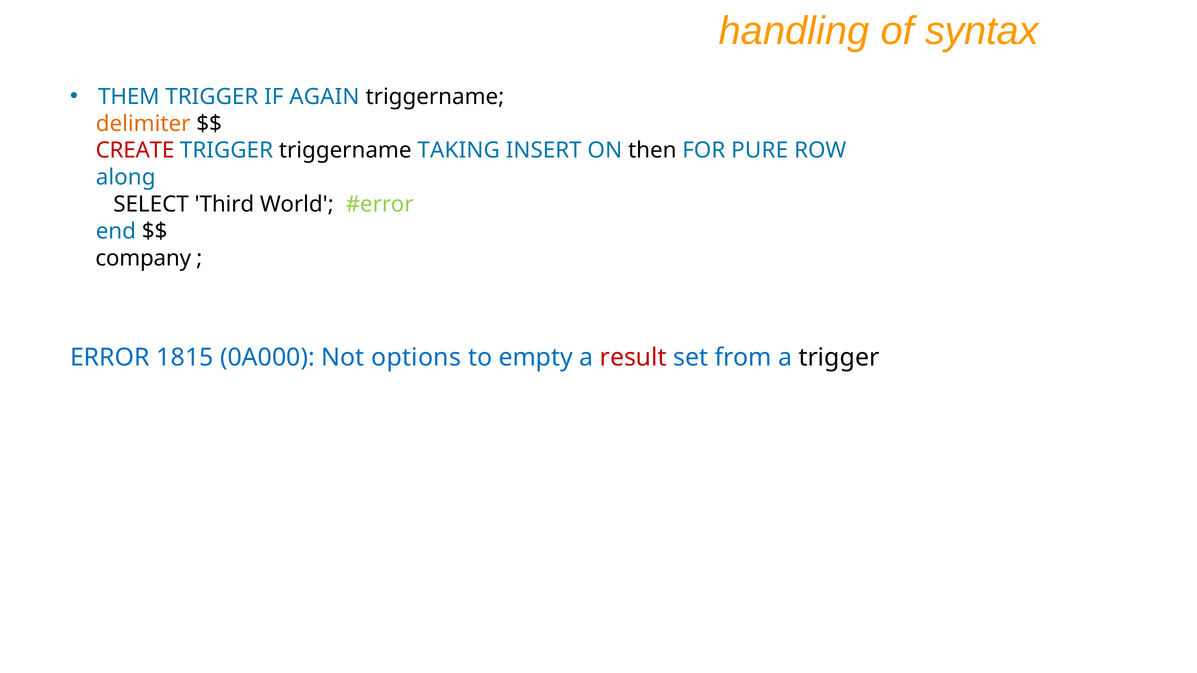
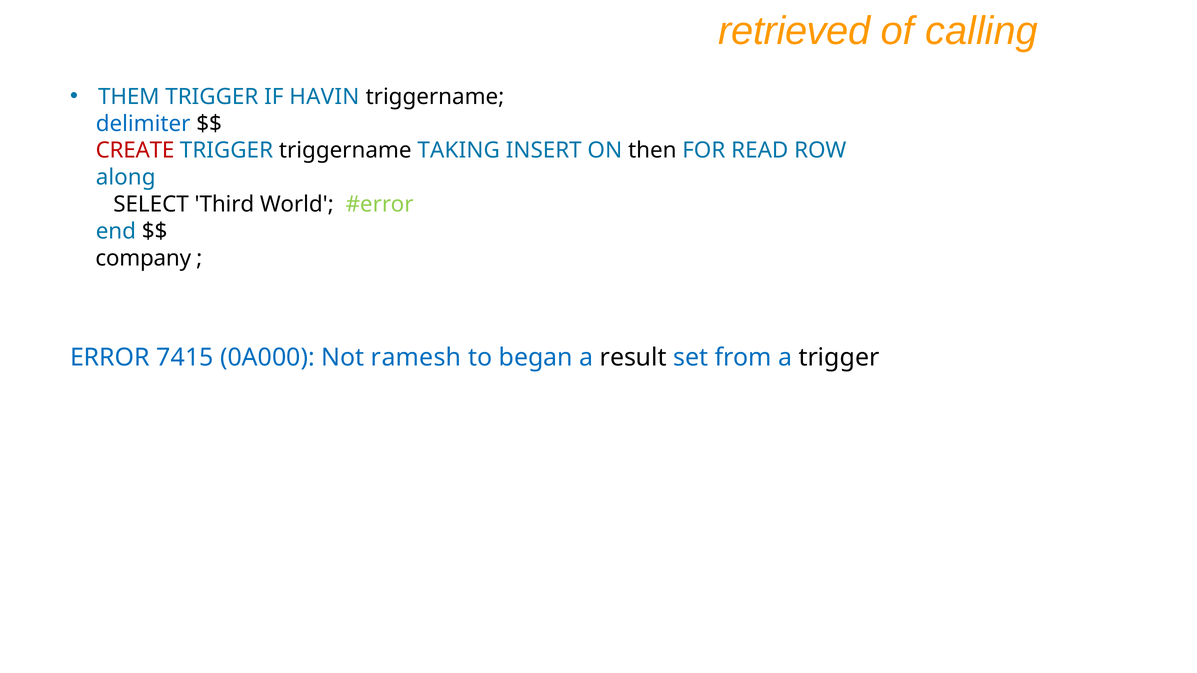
handling: handling -> retrieved (794, 31)
syntax: syntax -> calling (982, 31)
AGAIN: AGAIN -> HAVIN (324, 97)
delimiter colour: orange -> blue (143, 124)
PURE: PURE -> READ (760, 151)
1815: 1815 -> 7415 (185, 358)
options: options -> ramesh (416, 358)
empty: empty -> began (536, 358)
result colour: red -> black (633, 358)
